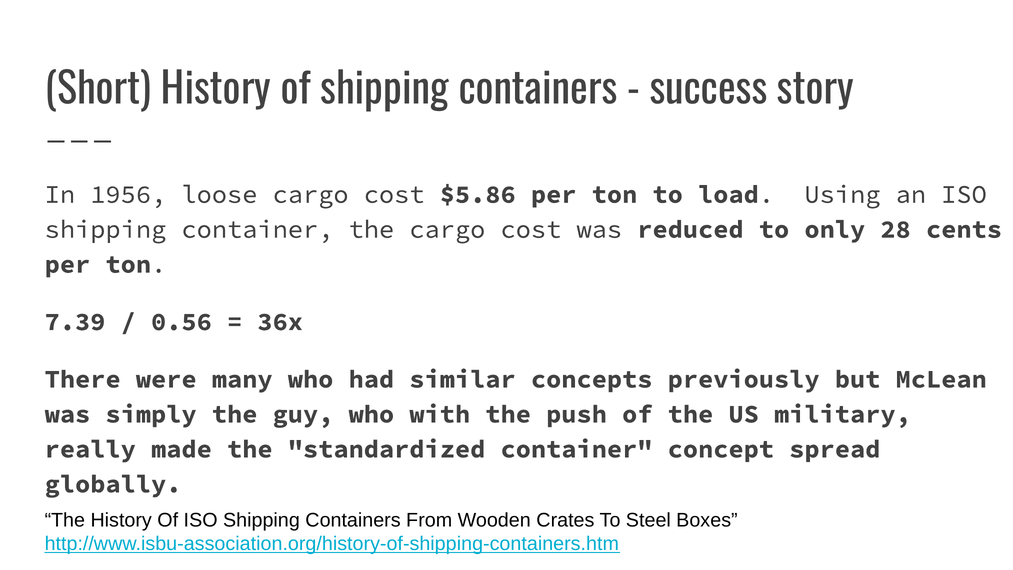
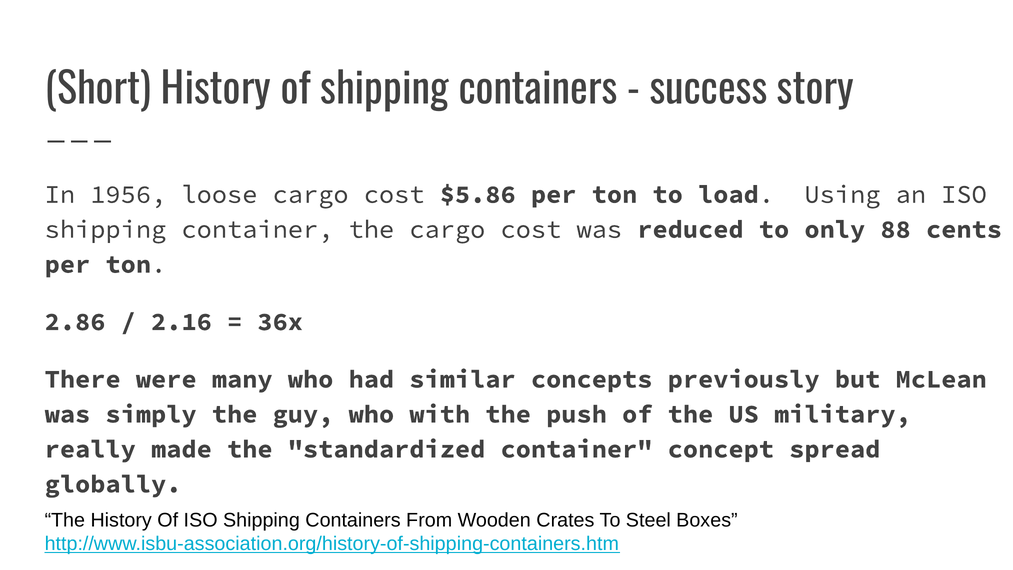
28: 28 -> 88 (896, 229)
7.39: 7.39 -> 2.86 (75, 322)
0.56: 0.56 -> 2.16 (181, 322)
